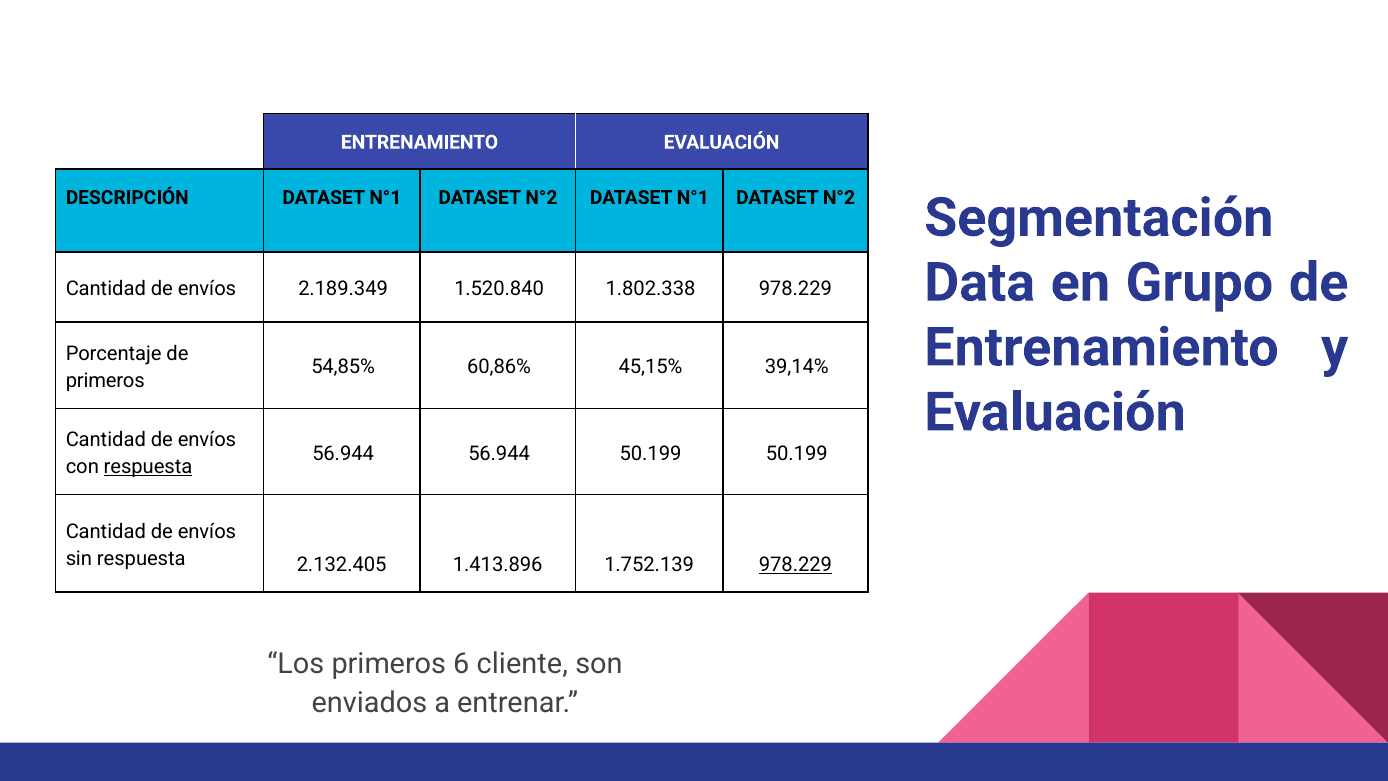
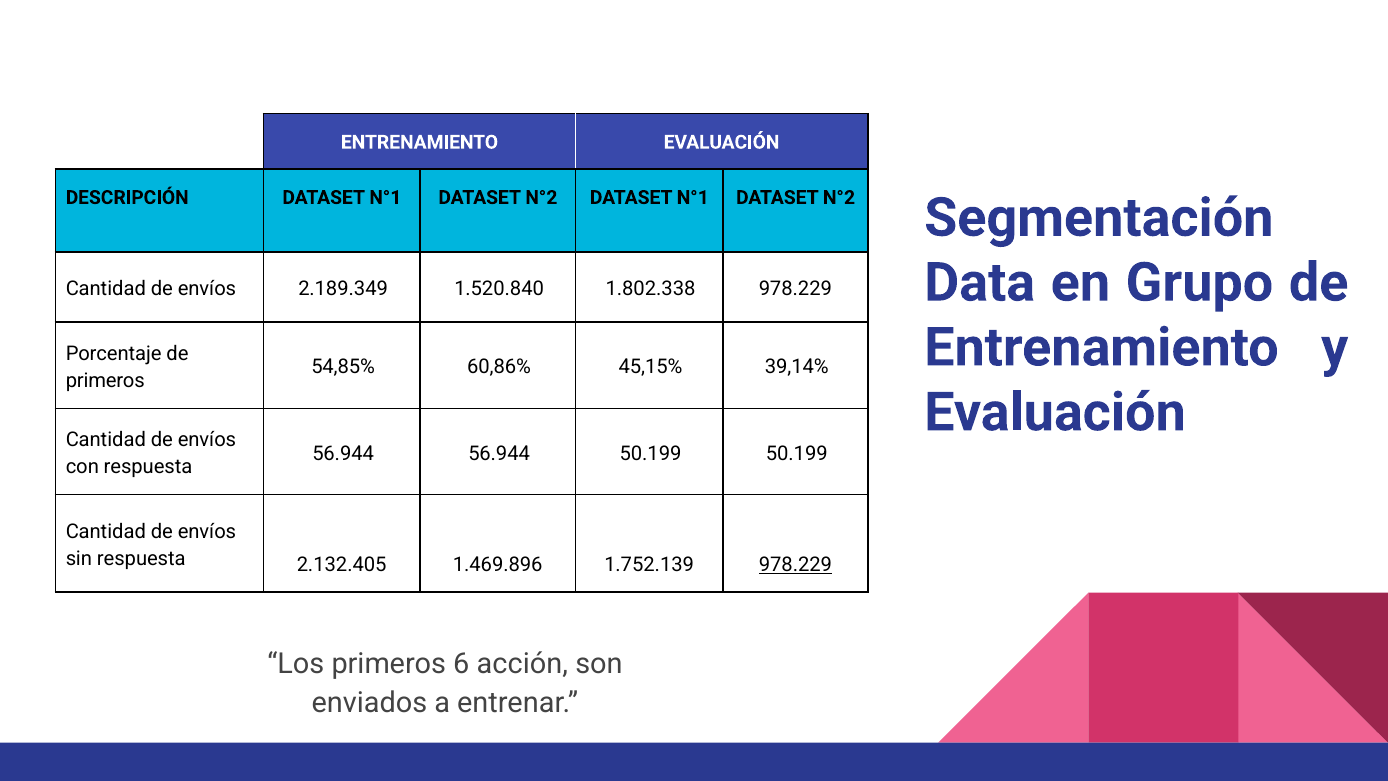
respuesta underline: present -> none (148, 467)
1.413.896: 1.413.896 -> 1.469.896 (498, 564)
cliente: cliente -> acción (522, 664)
